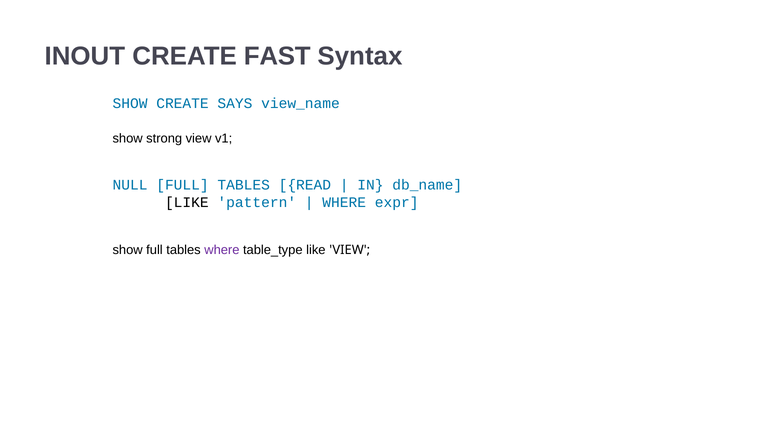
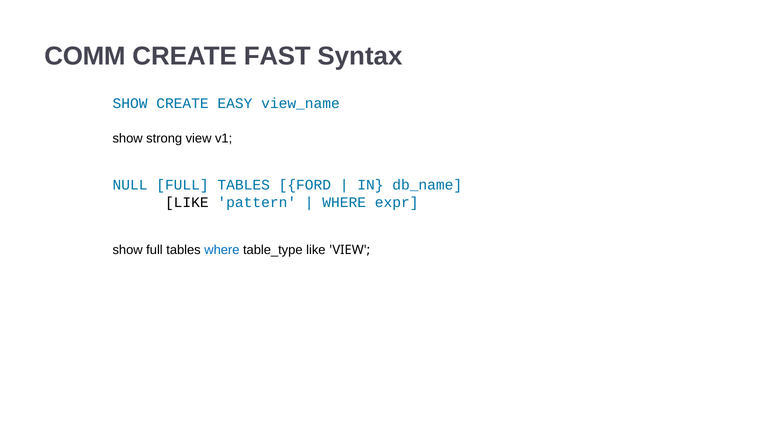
INOUT: INOUT -> COMM (85, 56)
SAYS: SAYS -> EASY (235, 103)
READ: READ -> FORD (305, 185)
where colour: purple -> blue (222, 250)
